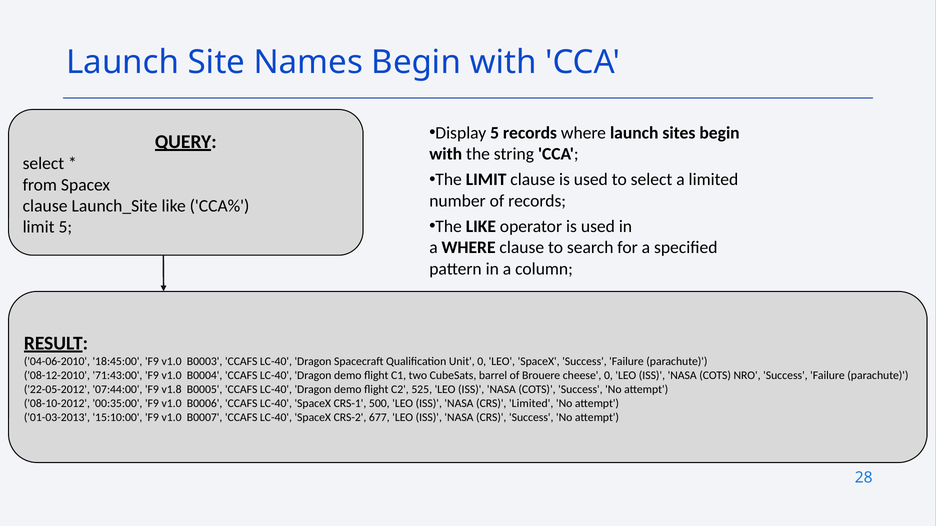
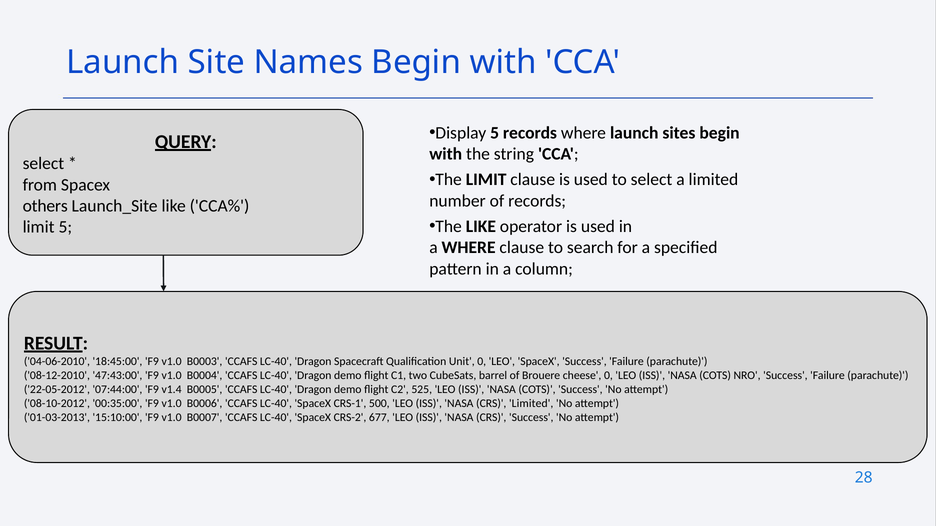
clause: clause -> others (45, 206)
71:43:00: 71:43:00 -> 47:43:00 (117, 376)
v1.8: v1.8 -> v1.4 (172, 390)
